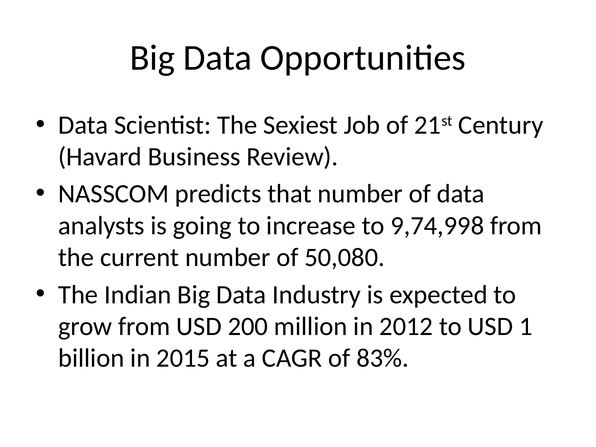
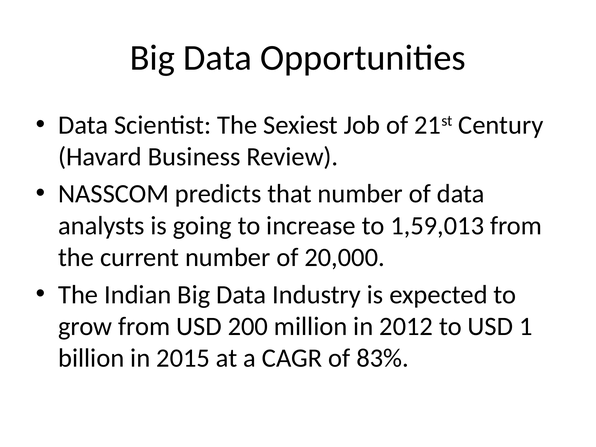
9,74,998: 9,74,998 -> 1,59,013 (437, 226)
50,080: 50,080 -> 20,000 (345, 258)
